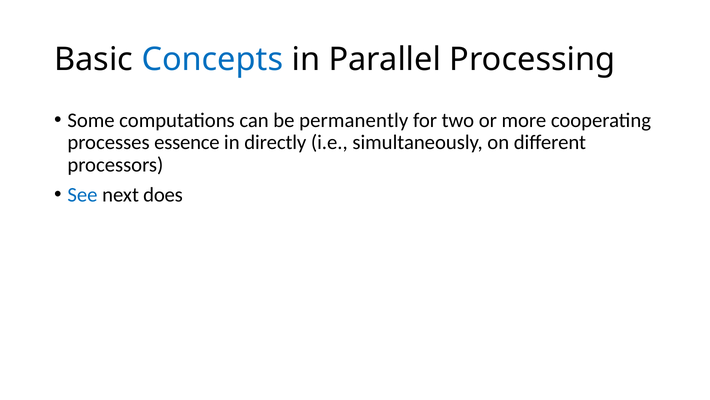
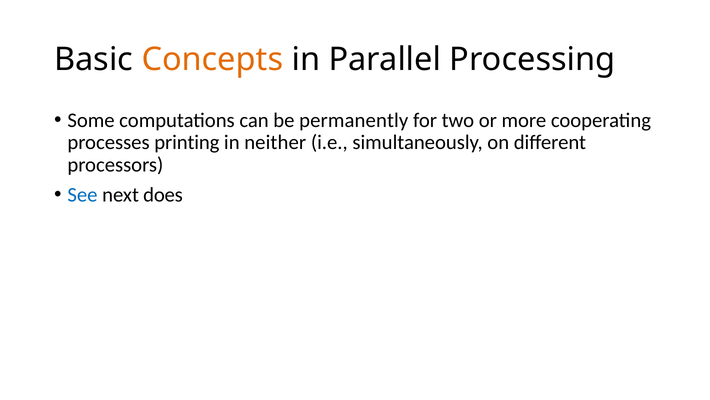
Concepts colour: blue -> orange (212, 60)
essence: essence -> printing (187, 142)
directly: directly -> neither (275, 142)
